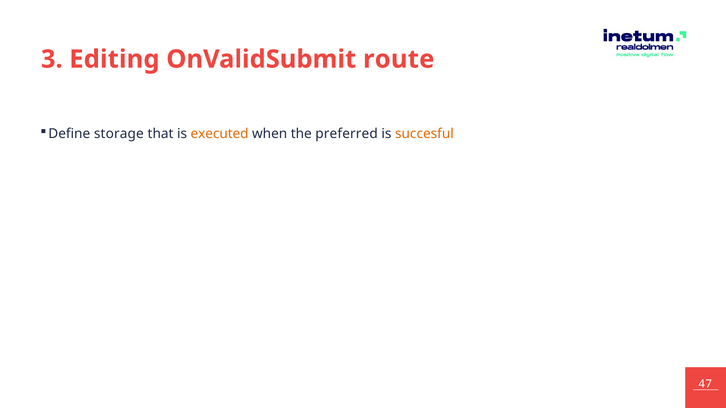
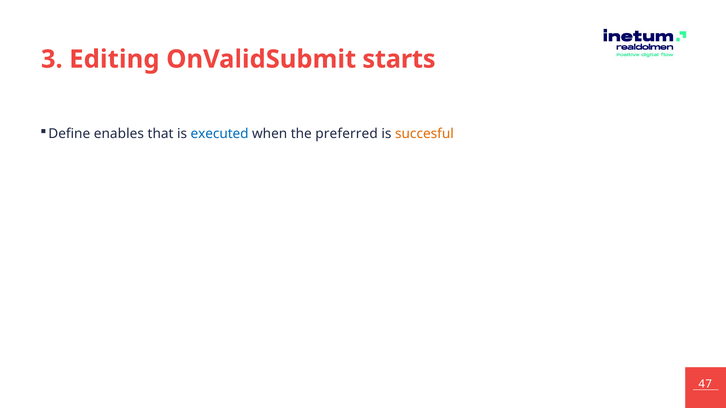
route: route -> starts (399, 59)
storage: storage -> enables (119, 134)
executed colour: orange -> blue (220, 134)
